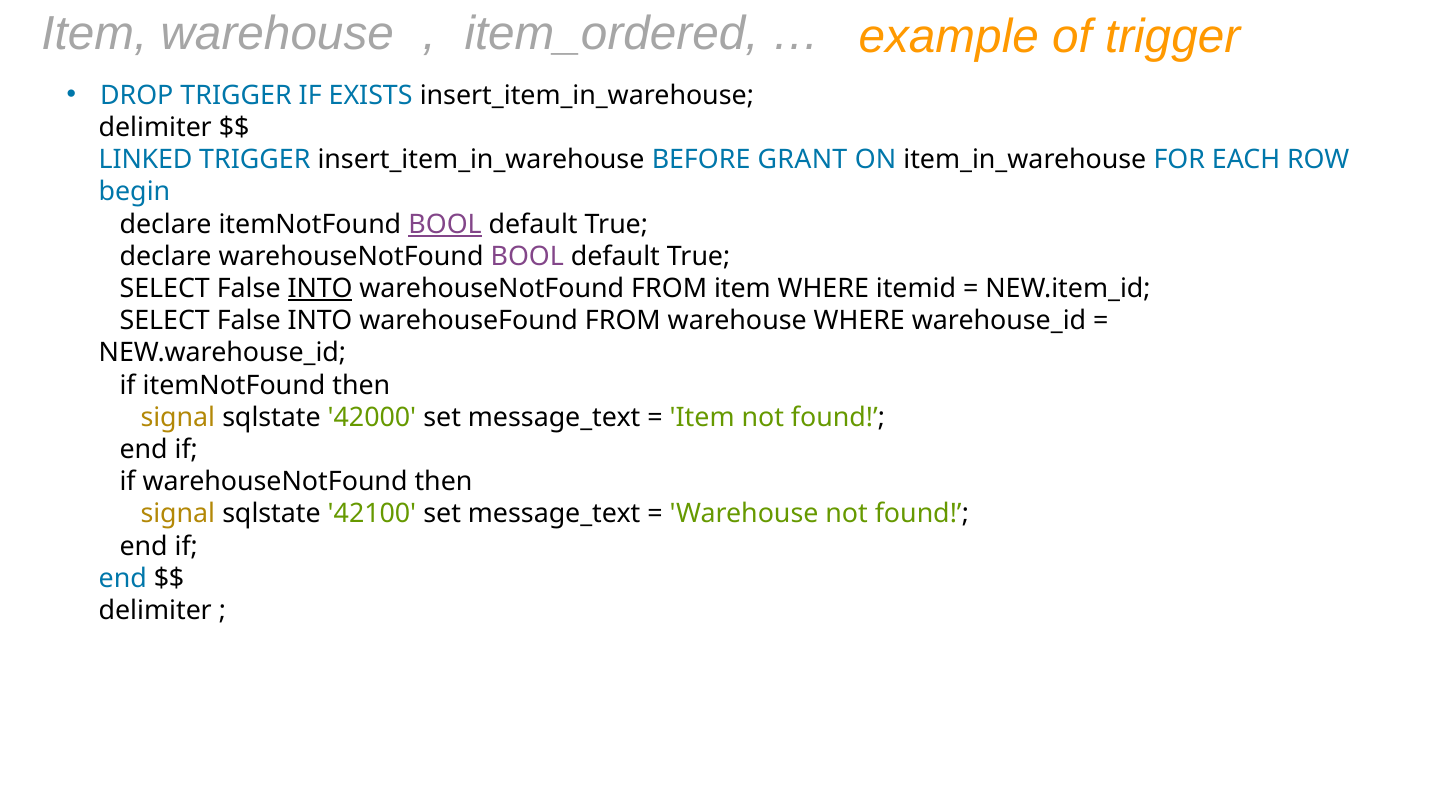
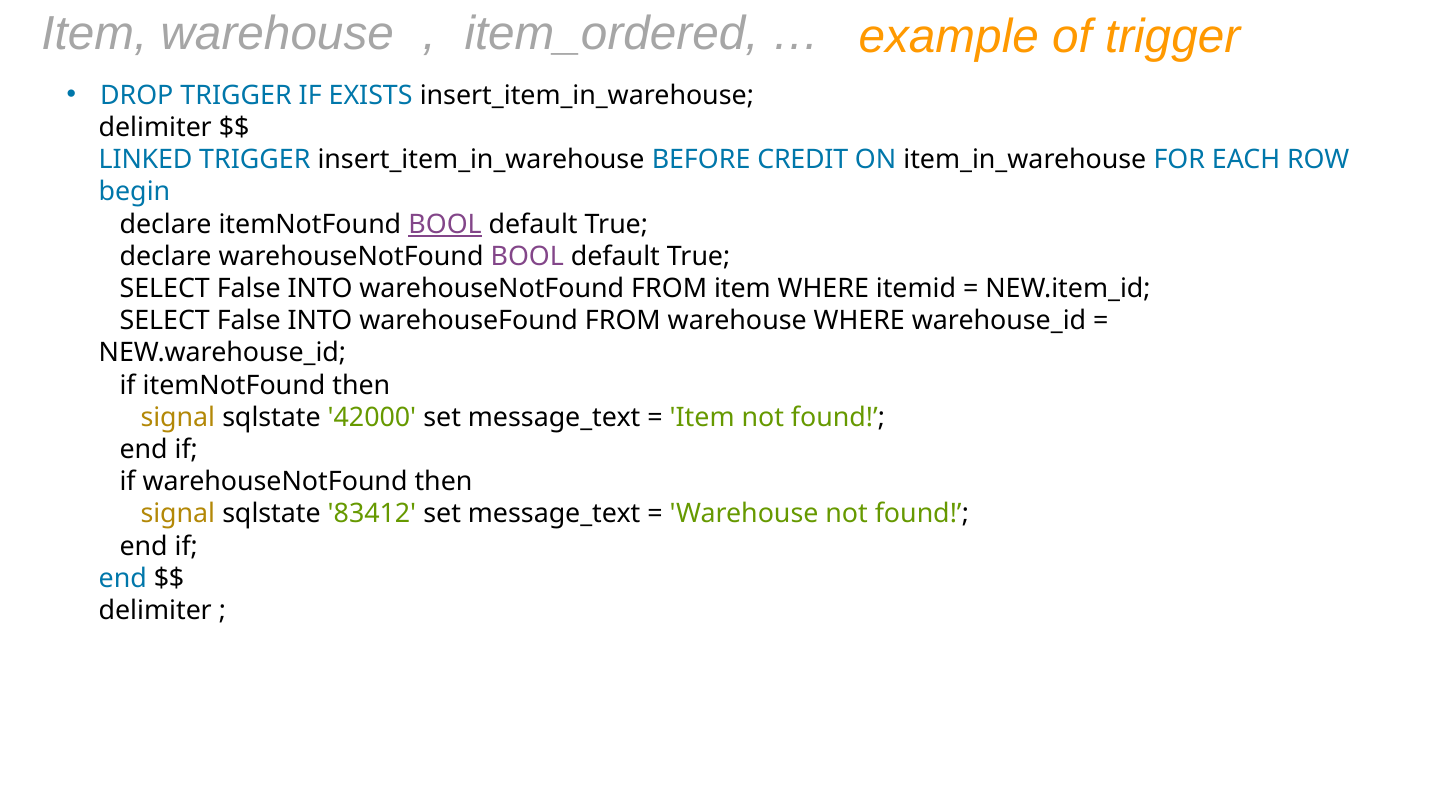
GRANT: GRANT -> CREDIT (803, 160)
INTO underline: present -> none (320, 288)
42100: 42100 -> 83412 (372, 514)
